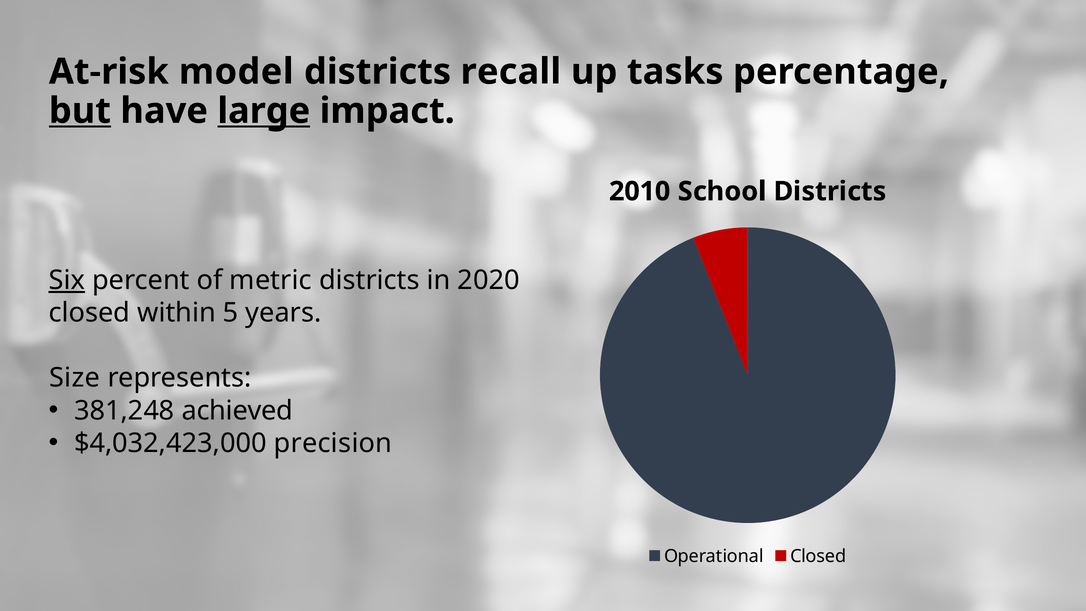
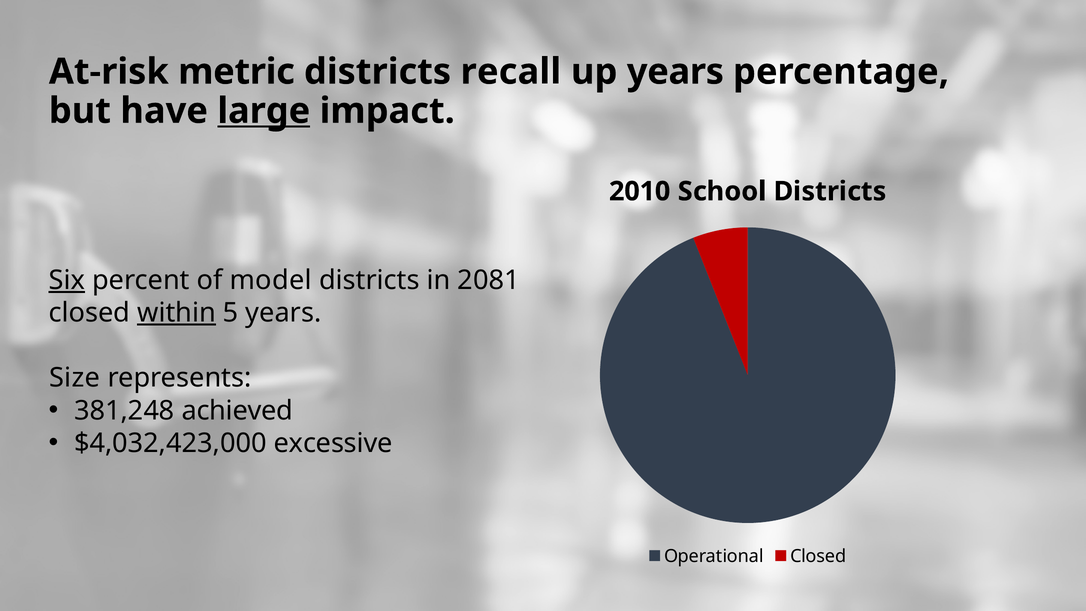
model: model -> metric (237, 72)
up tasks: tasks -> years (675, 72)
but underline: present -> none (80, 111)
metric: metric -> model (271, 280)
2020: 2020 -> 2081 (489, 280)
within underline: none -> present (177, 313)
precision: precision -> excessive (333, 443)
